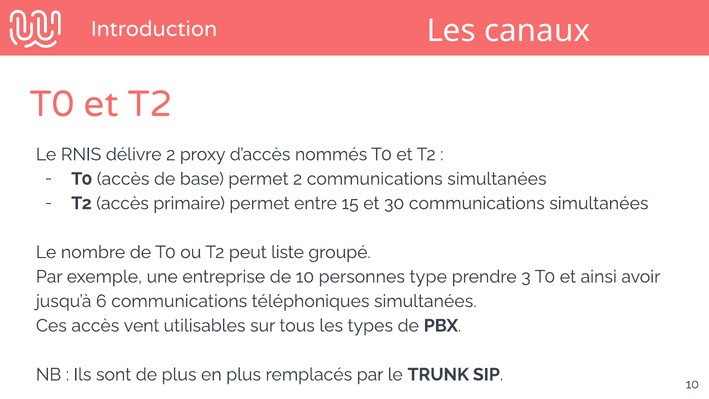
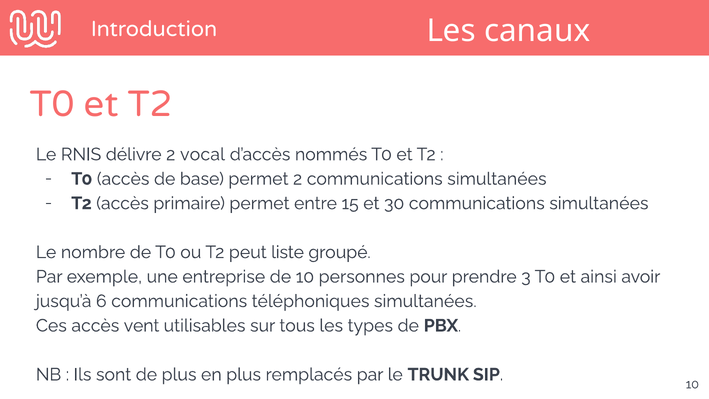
proxy: proxy -> vocal (203, 154)
type: type -> pour (428, 277)
